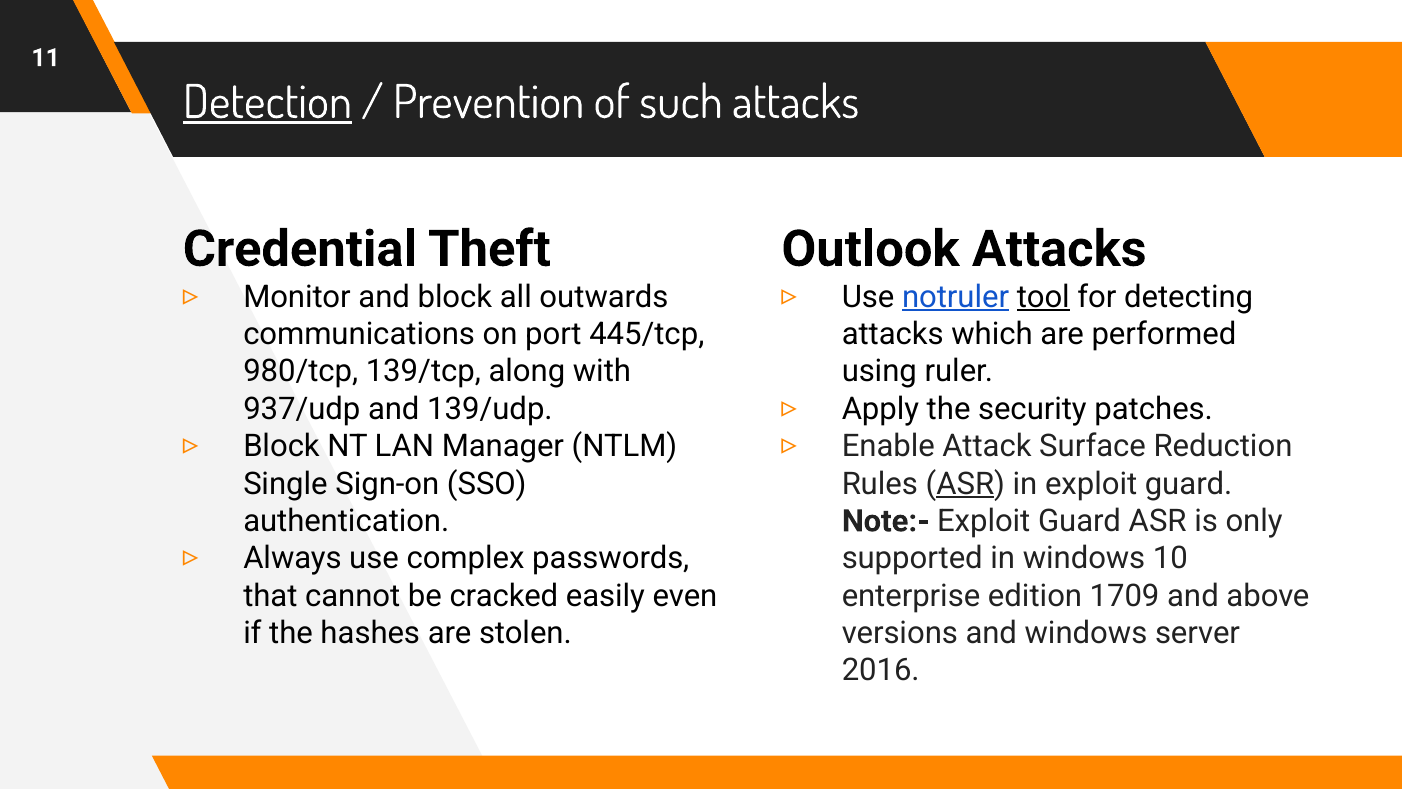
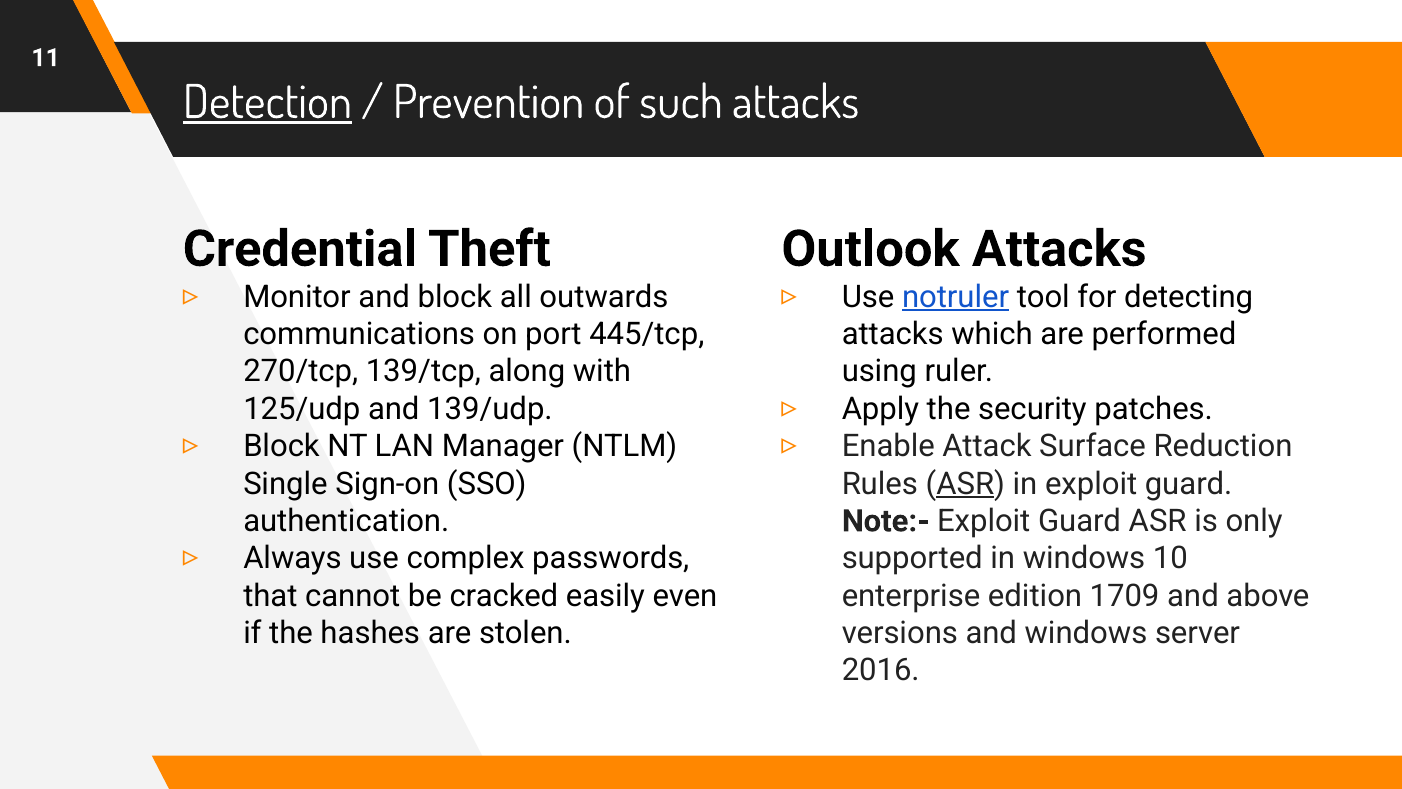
tool underline: present -> none (1043, 297)
980/tcp: 980/tcp -> 270/tcp (301, 371)
937/udp: 937/udp -> 125/udp (302, 409)
